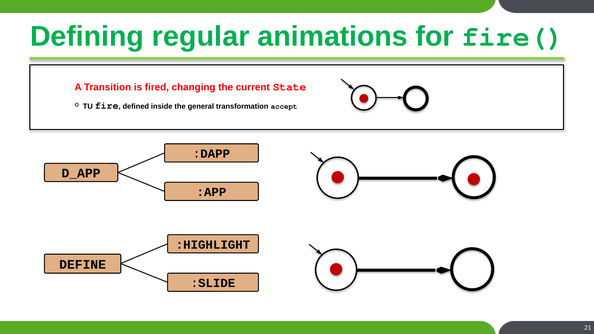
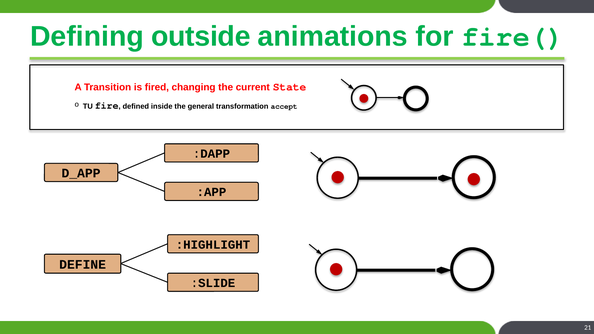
regular: regular -> outside (201, 36)
